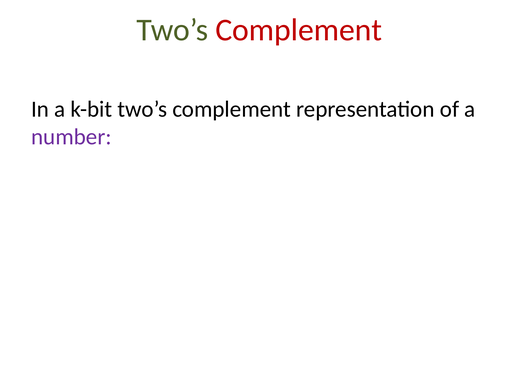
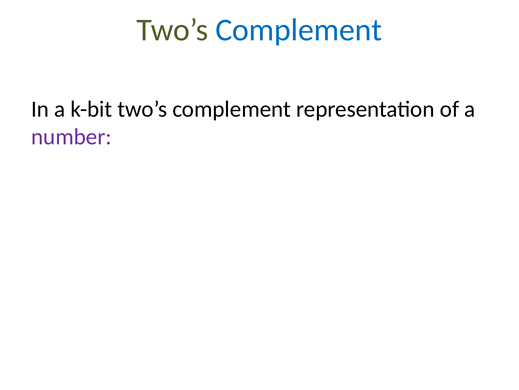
Complement colour: red -> blue (299, 30)
